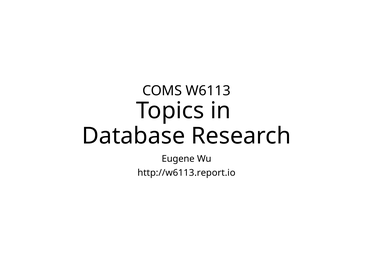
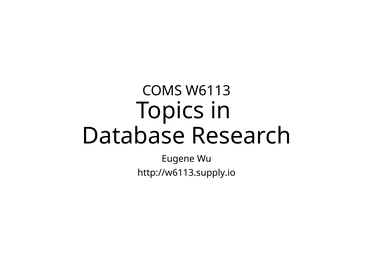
http://w6113.report.io: http://w6113.report.io -> http://w6113.supply.io (186, 173)
